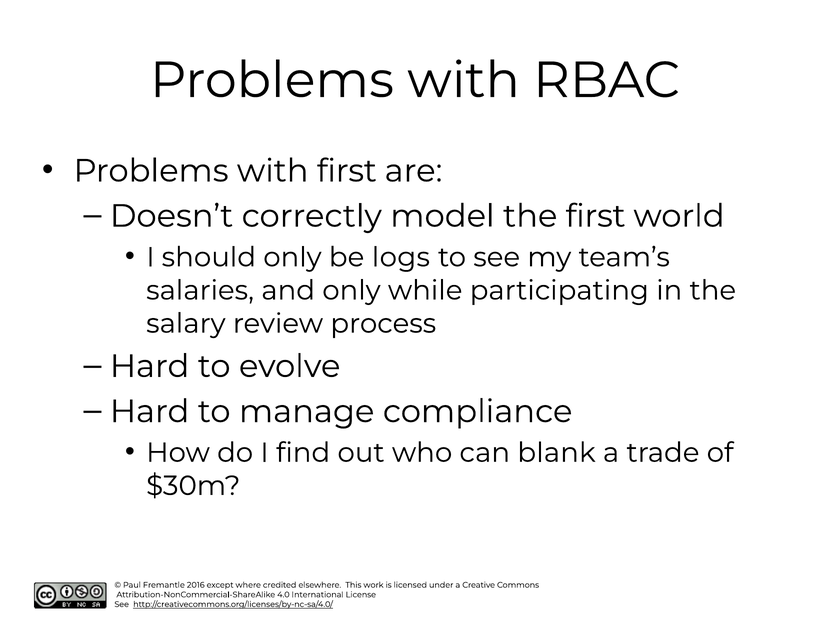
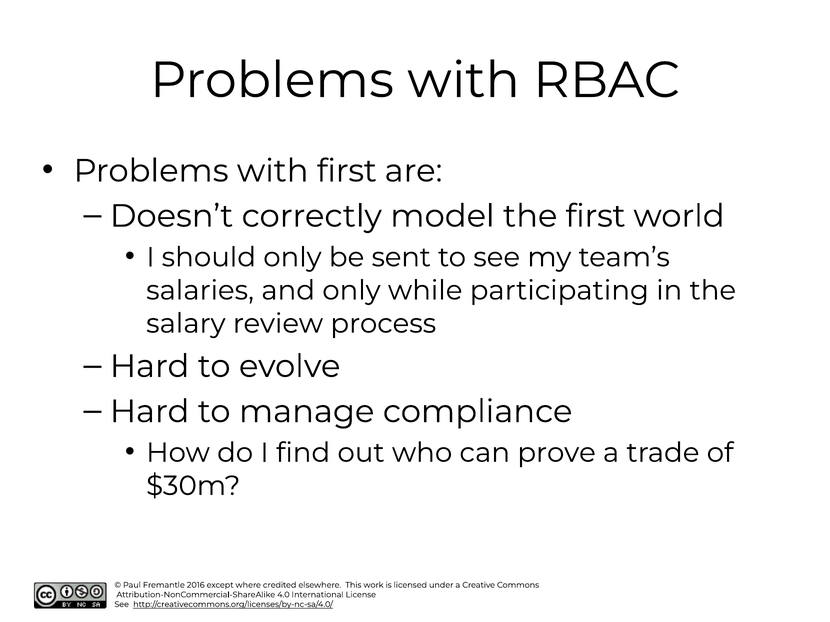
logs: logs -> sent (401, 257)
blank: blank -> prove (557, 453)
